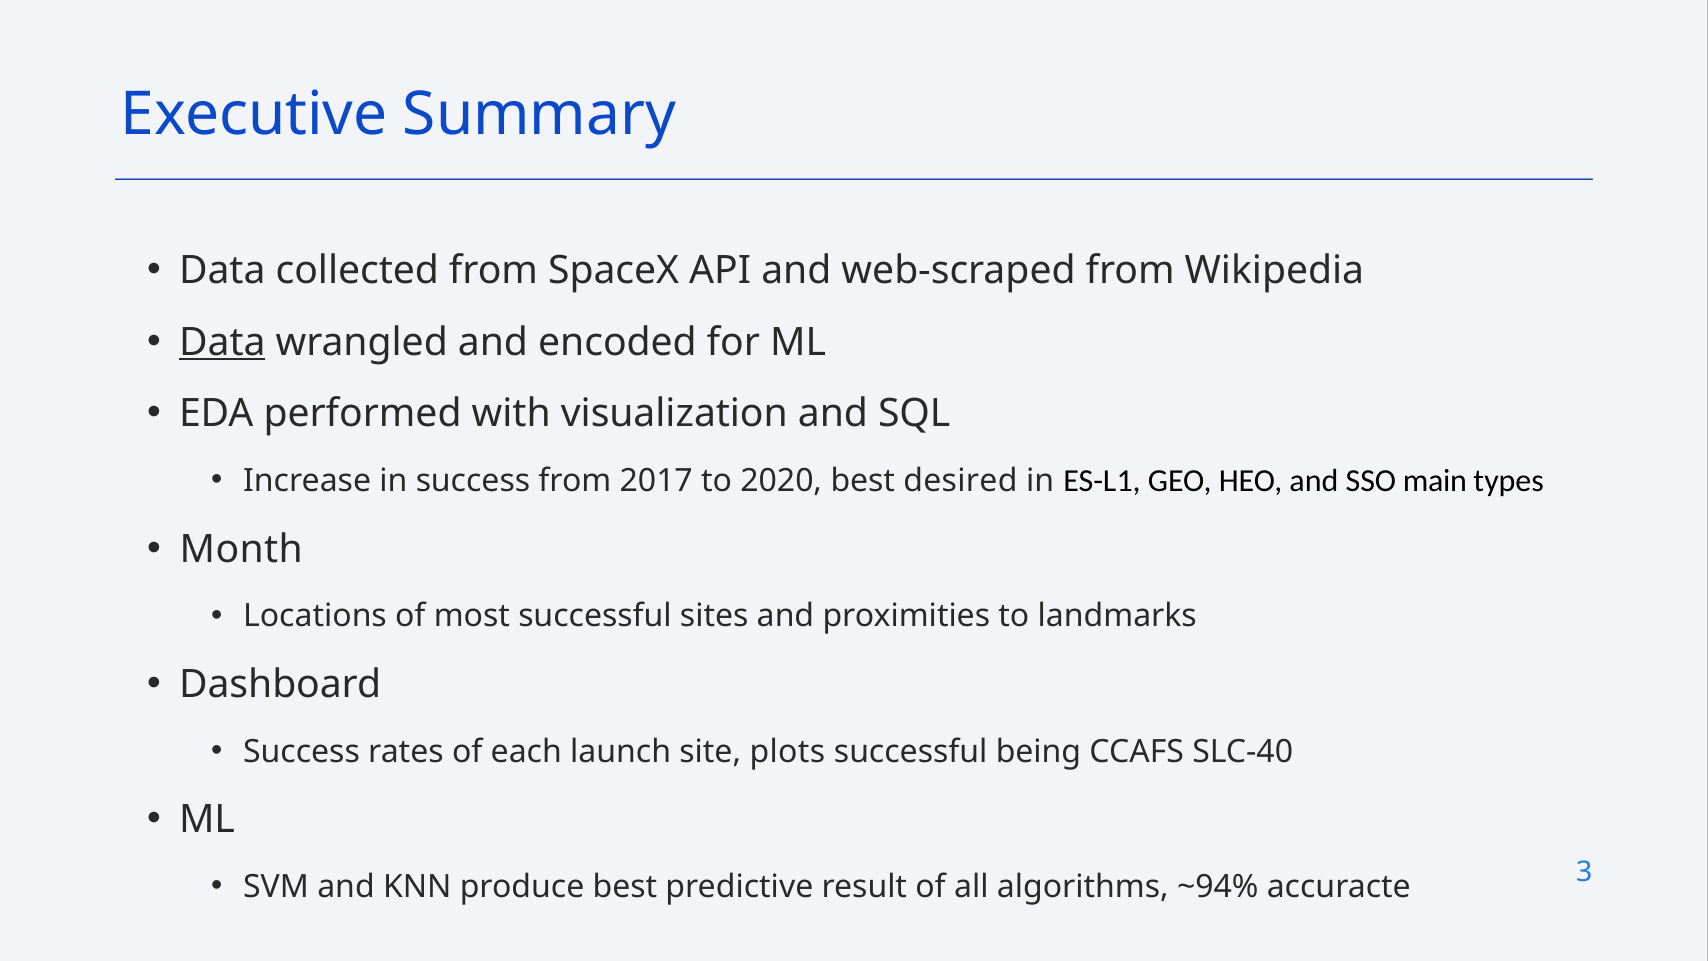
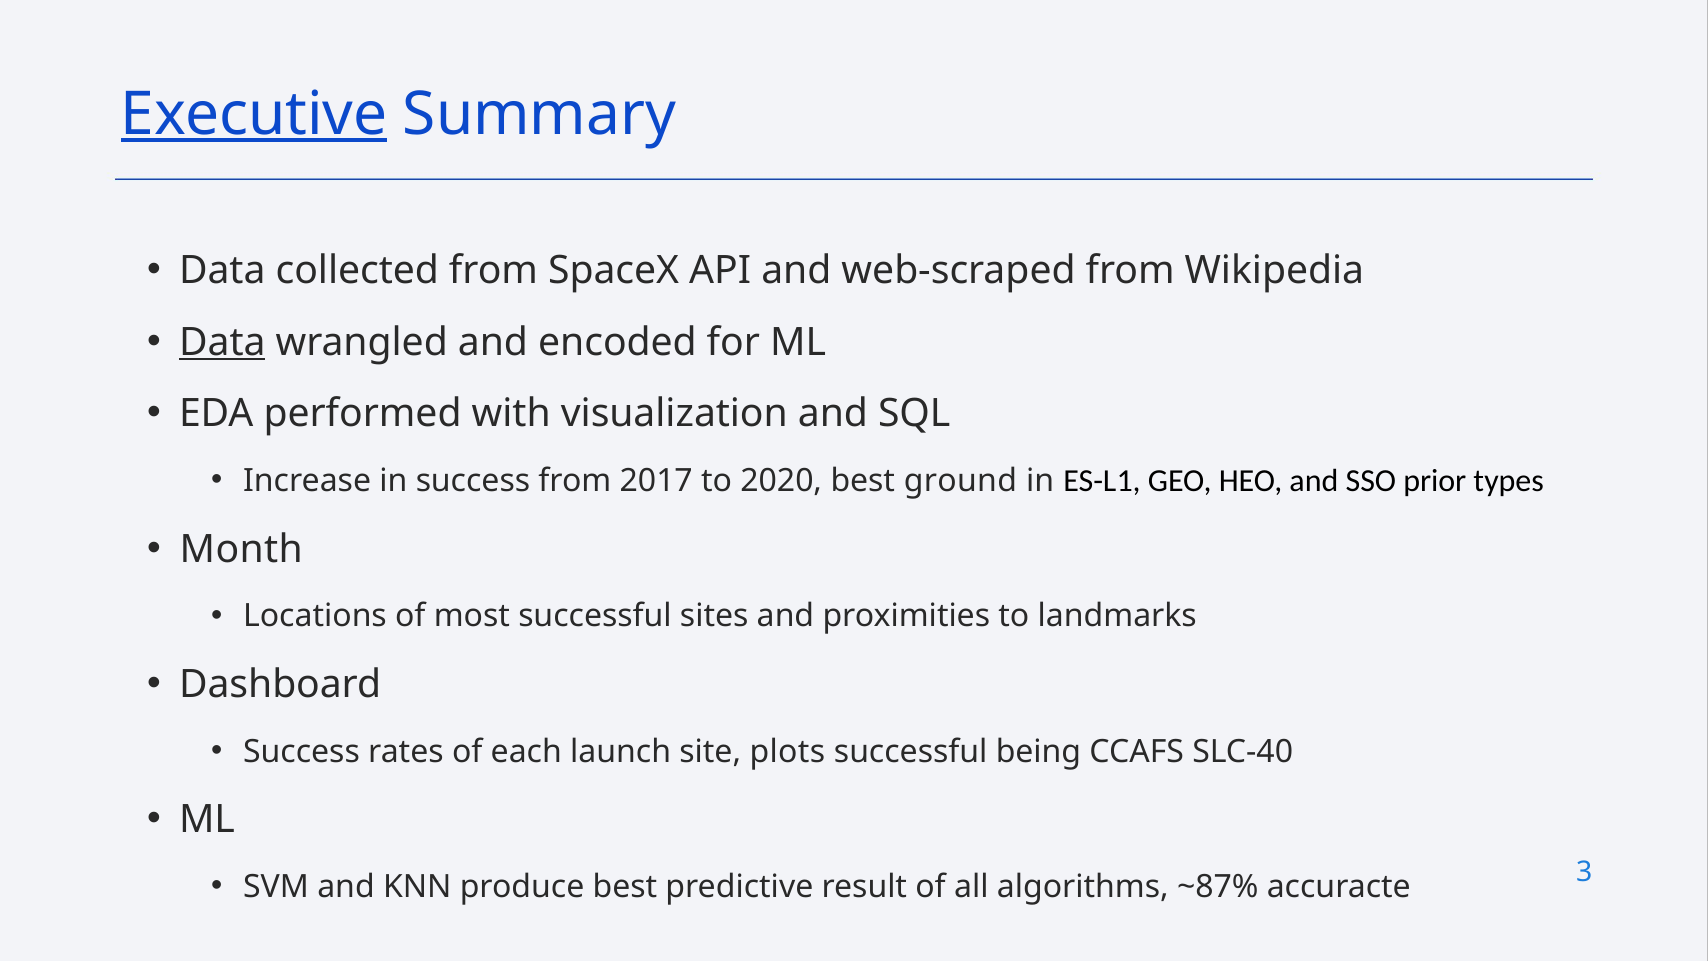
Executive underline: none -> present (254, 114)
desired: desired -> ground (960, 481)
main: main -> prior (1435, 481)
~94%: ~94% -> ~87% (1218, 886)
